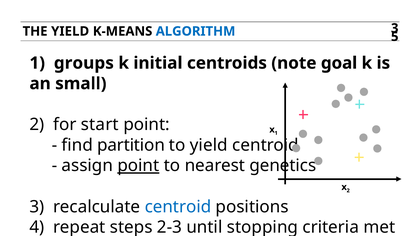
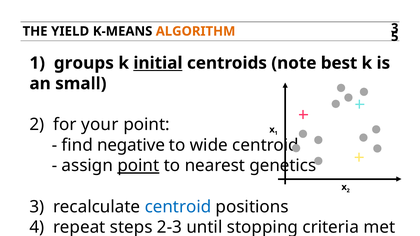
ALGORITHM colour: blue -> orange (196, 31)
initial underline: none -> present (158, 63)
goal: goal -> best (339, 63)
start: start -> your (100, 125)
partition: partition -> negative (131, 145)
to yield: yield -> wide (209, 145)
